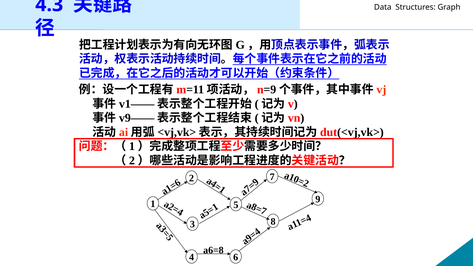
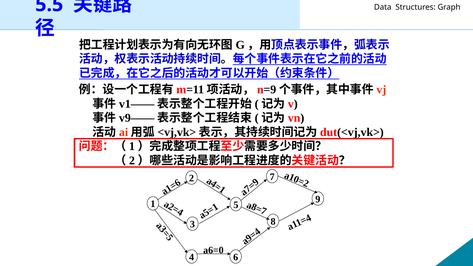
4.3: 4.3 -> 5.5 (49, 5)
a6=8: a6=8 -> a6=0 (213, 250)
